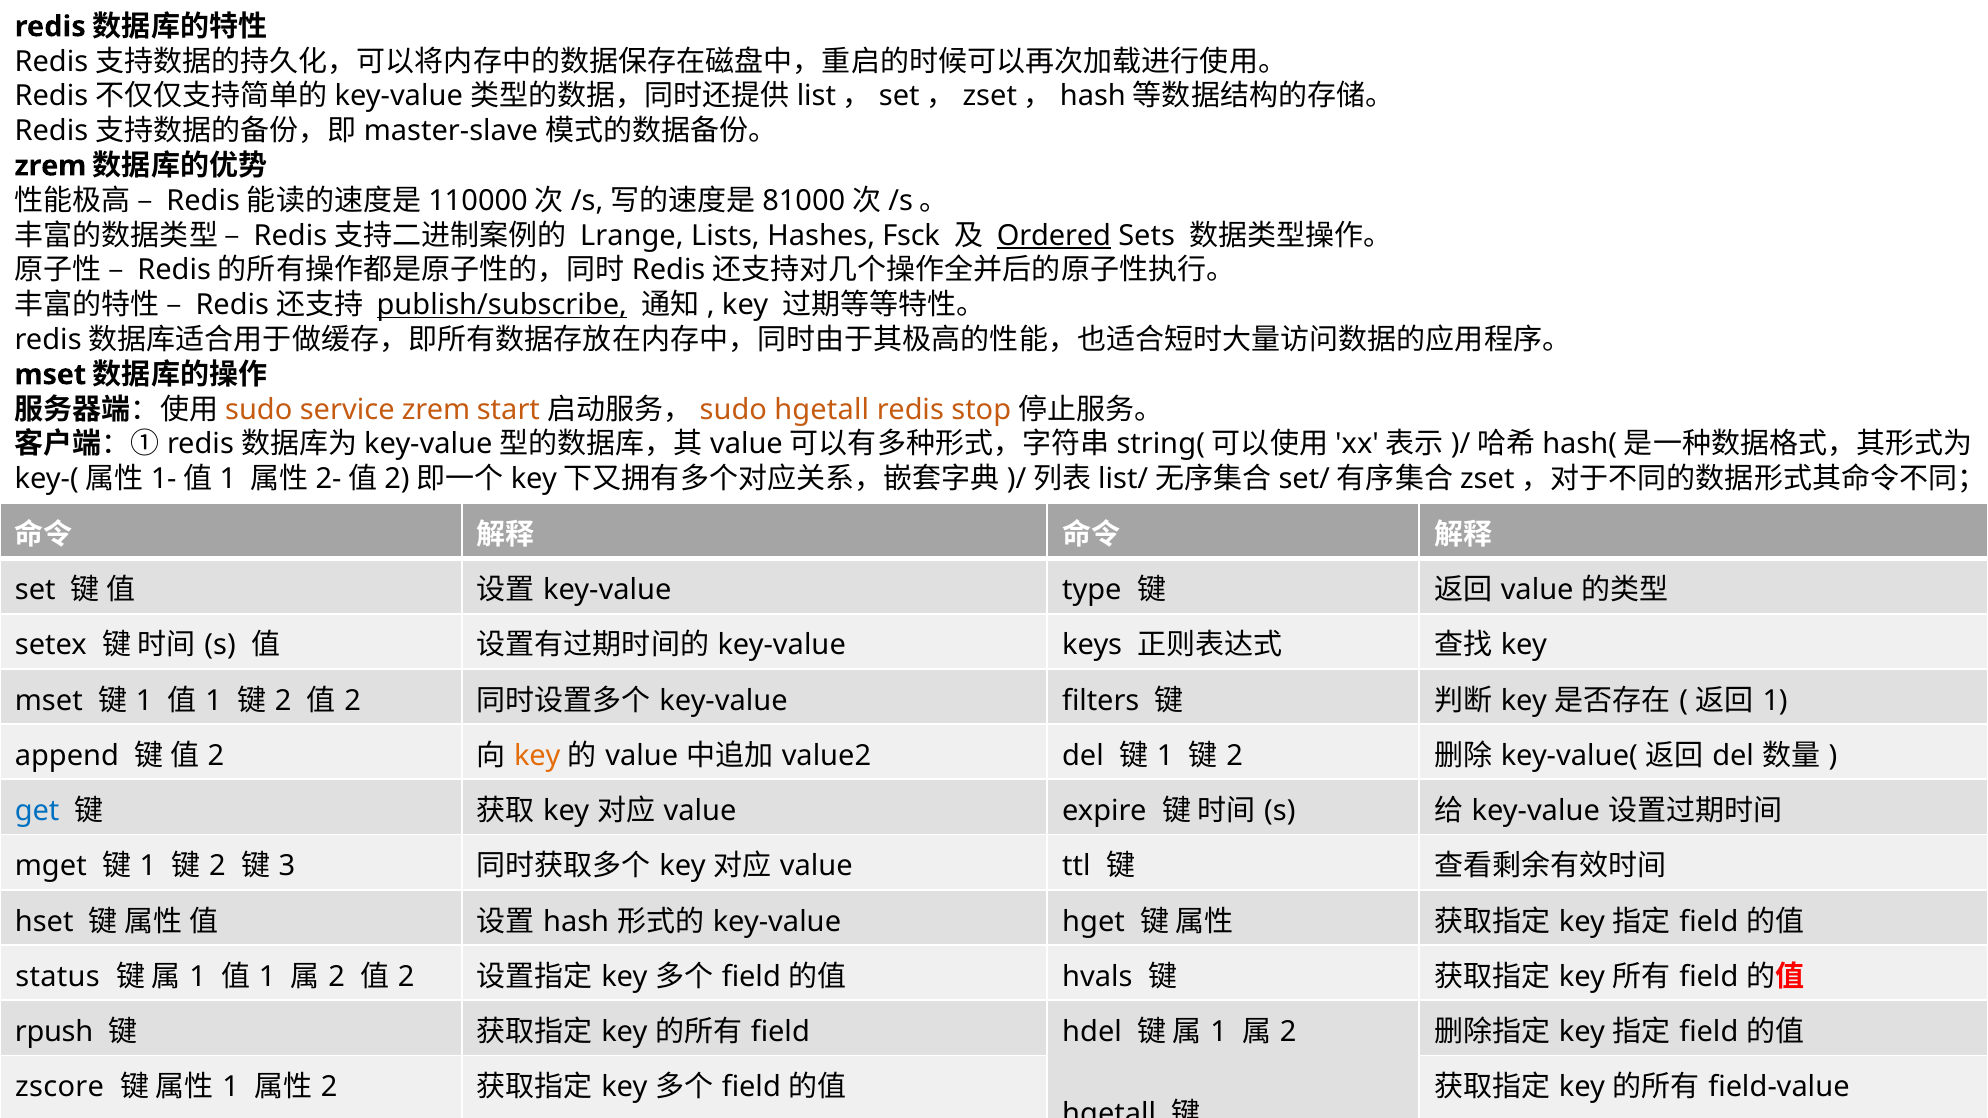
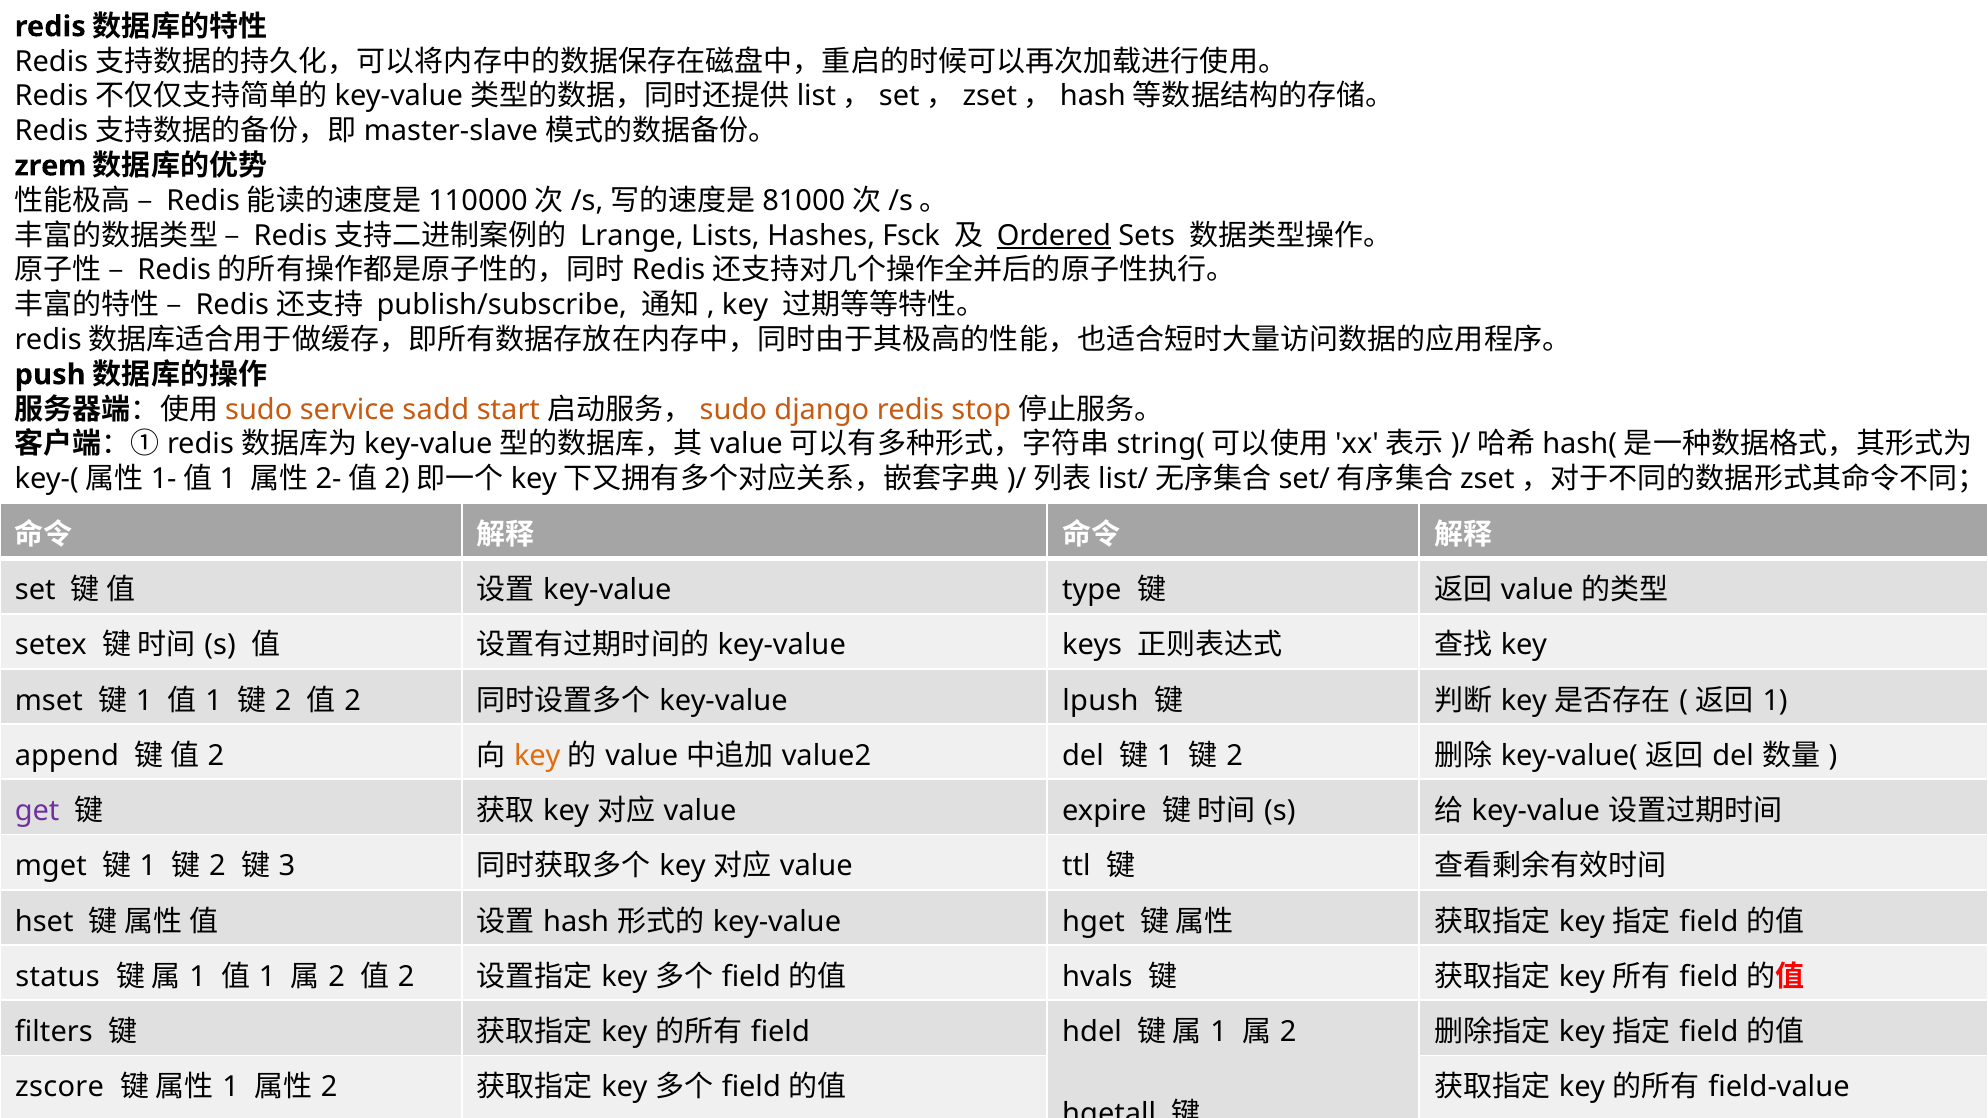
publish/subscribe underline: present -> none (502, 305)
mset: mset -> push (50, 375)
service zrem: zrem -> sadd (436, 410)
hgetall: hgetall -> django (822, 410)
filters: filters -> lpush (1101, 701)
get colour: blue -> purple (37, 811)
rpush: rpush -> filters (54, 1032)
